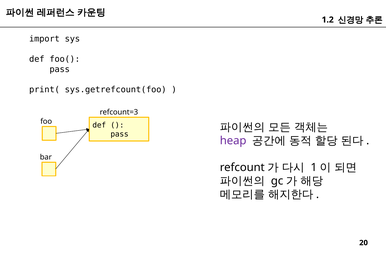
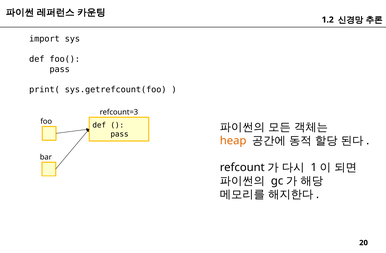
heap colour: purple -> orange (233, 141)
